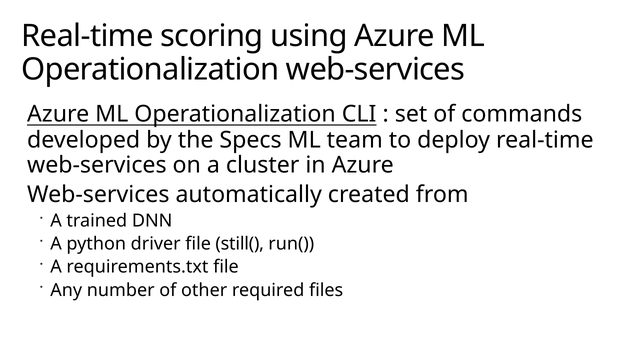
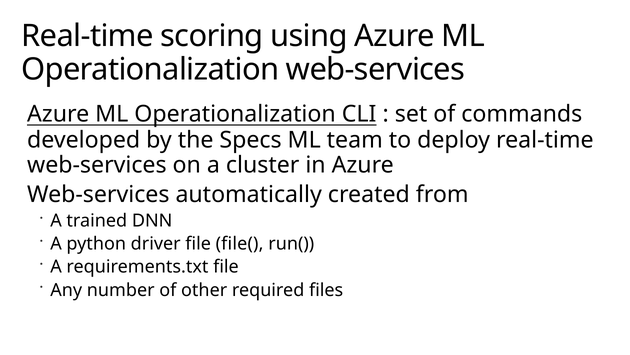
still(: still( -> file( (240, 243)
